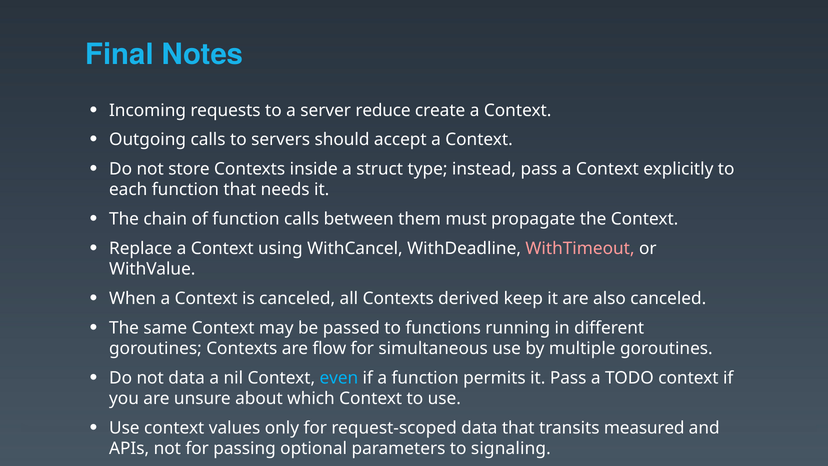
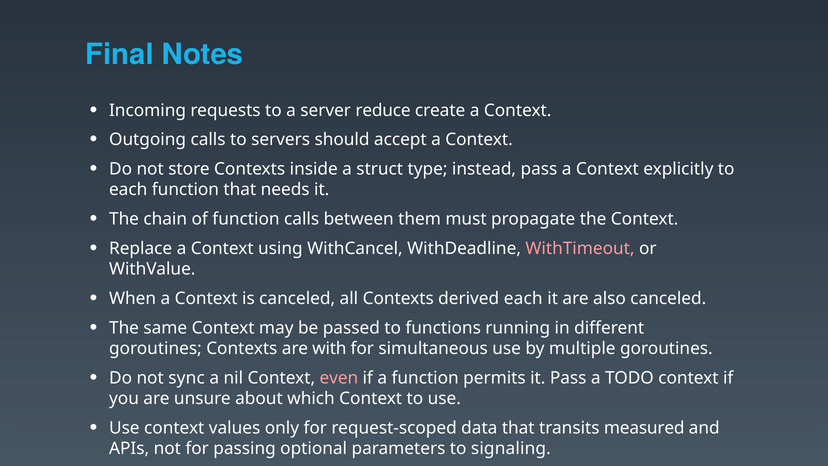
derived keep: keep -> each (523, 298)
flow: flow -> with (329, 348)
not data: data -> sync (187, 378)
even colour: light blue -> pink (339, 378)
